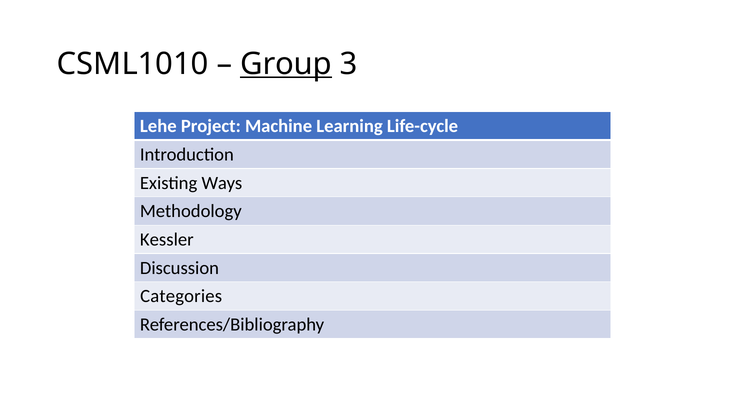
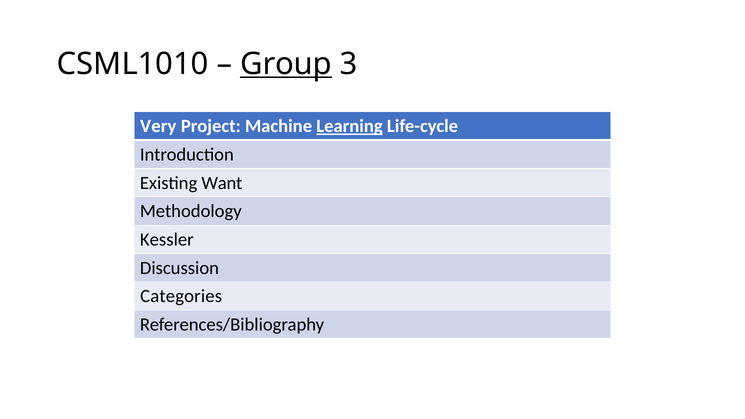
Lehe: Lehe -> Very (158, 126)
Learning underline: none -> present (350, 126)
Ways: Ways -> Want (222, 183)
